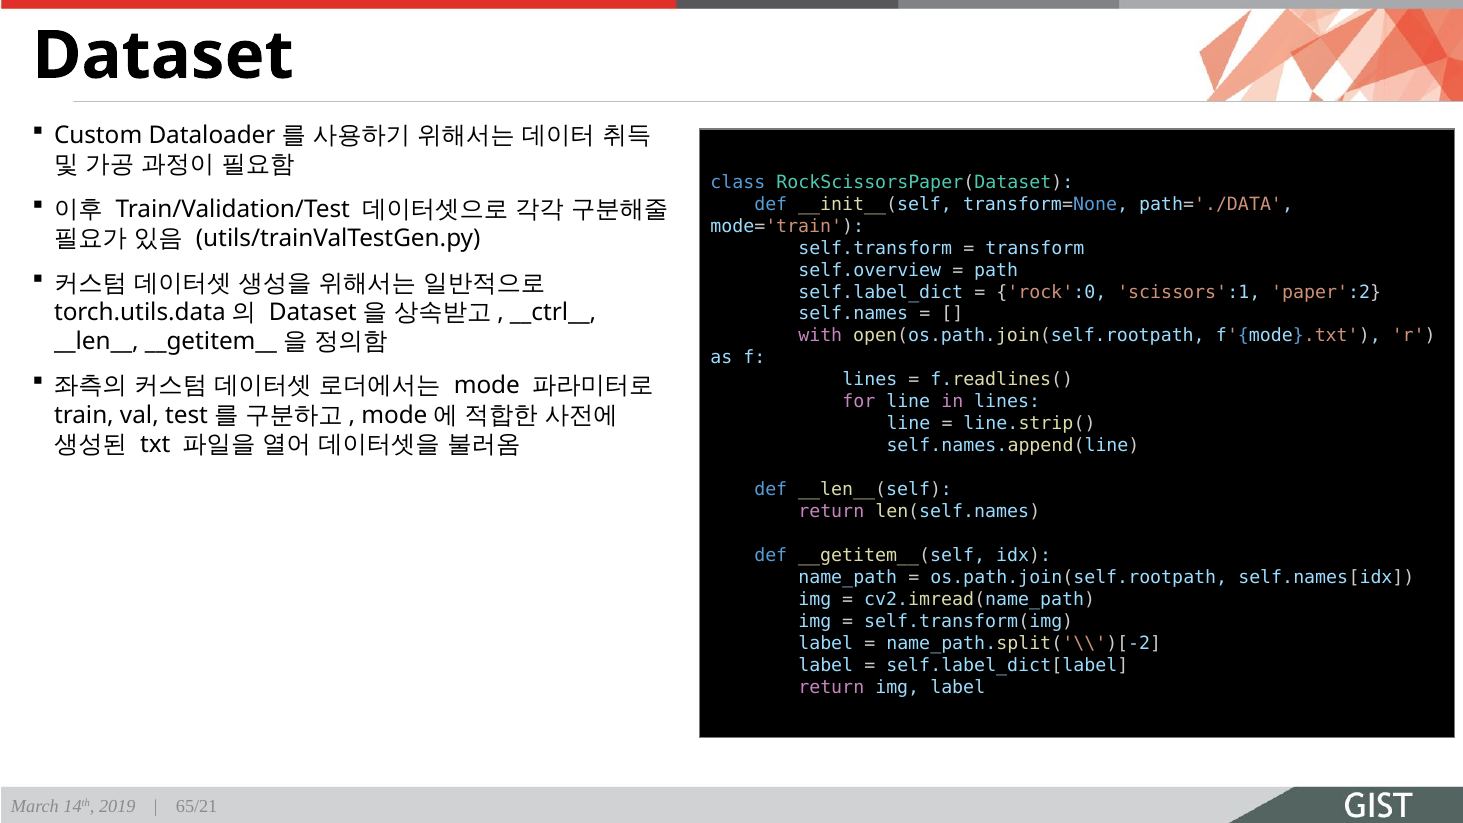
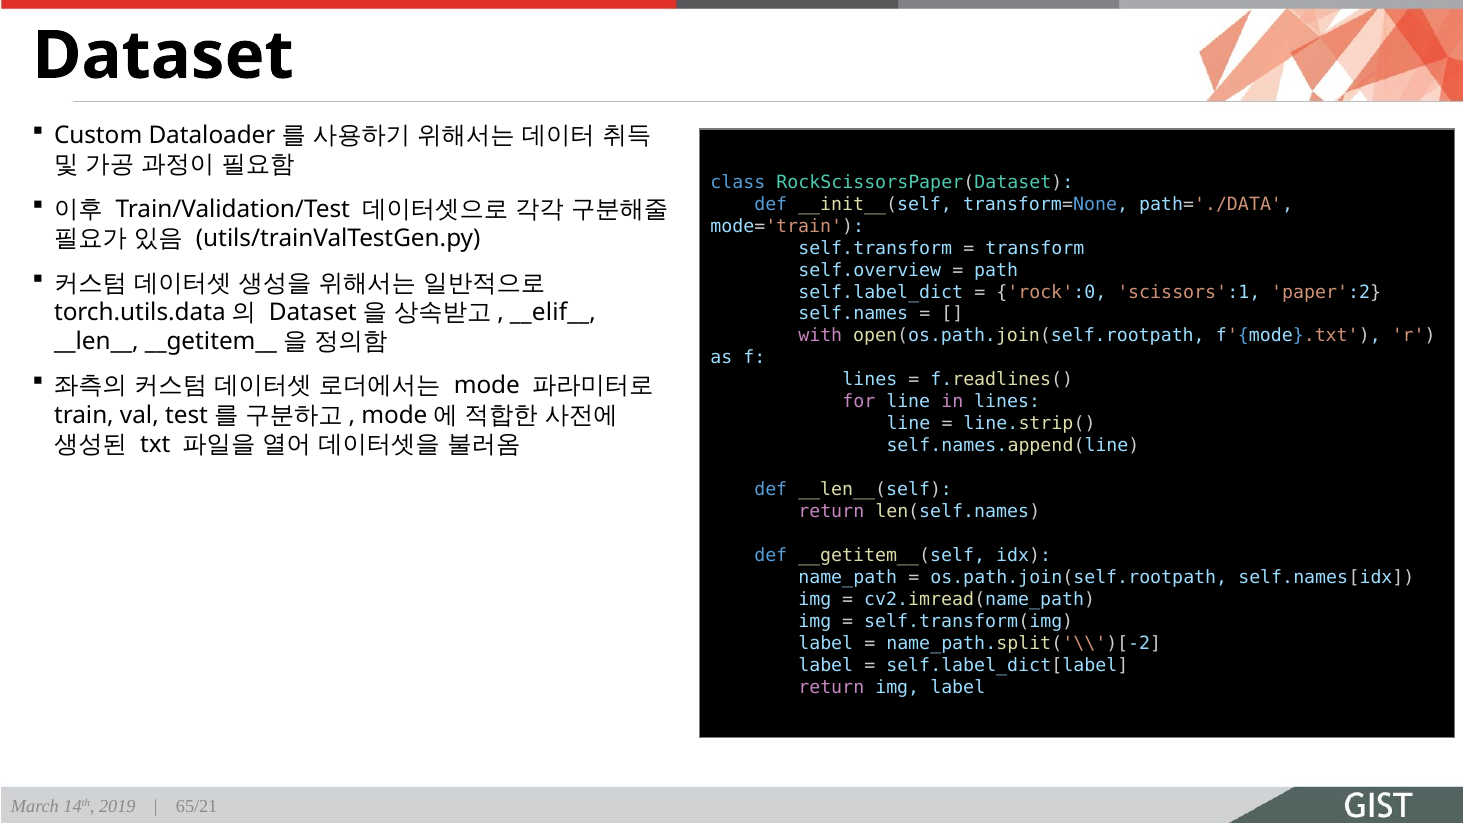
__ctrl__: __ctrl__ -> __elif__ (553, 312)
